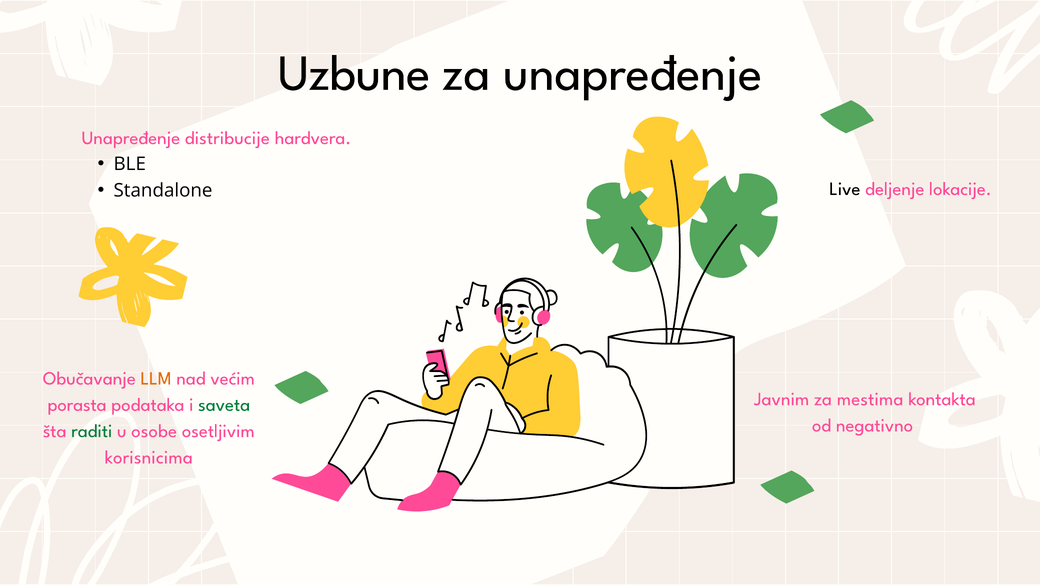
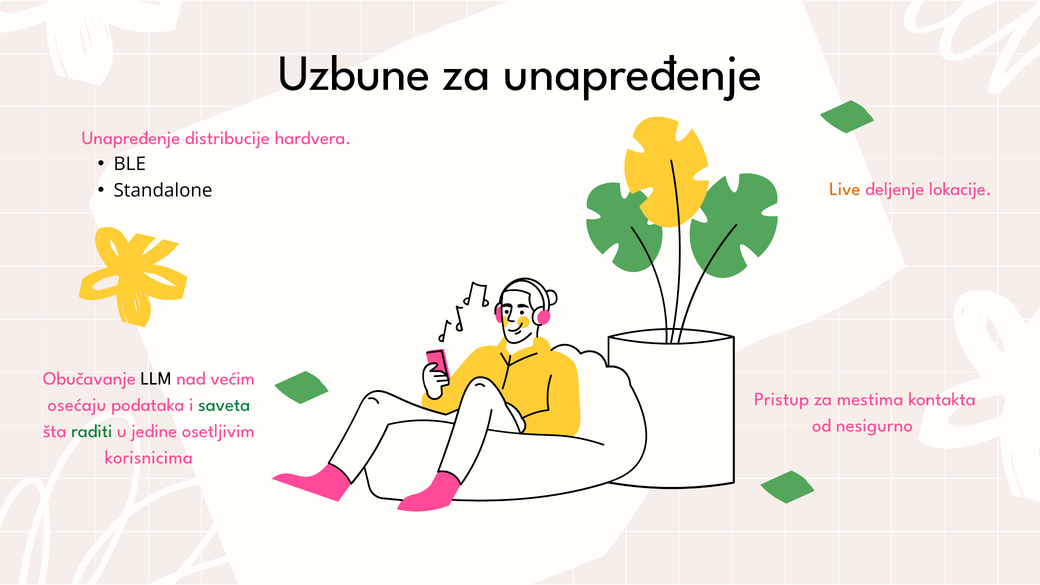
Live colour: black -> orange (845, 189)
LLM colour: orange -> black (156, 378)
Javnim: Javnim -> Pristup (782, 399)
porasta: porasta -> osećaju (77, 405)
negativno: negativno -> nesigurno (874, 425)
osobe: osobe -> jedine (154, 431)
